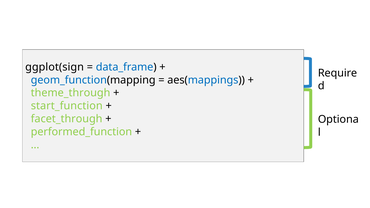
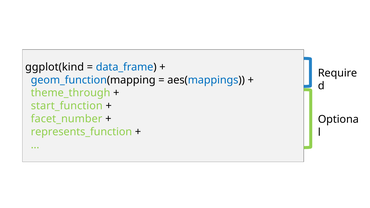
ggplot(sign: ggplot(sign -> ggplot(kind (55, 67)
facet_through: facet_through -> facet_number (67, 119)
performed_function: performed_function -> represents_function (81, 132)
